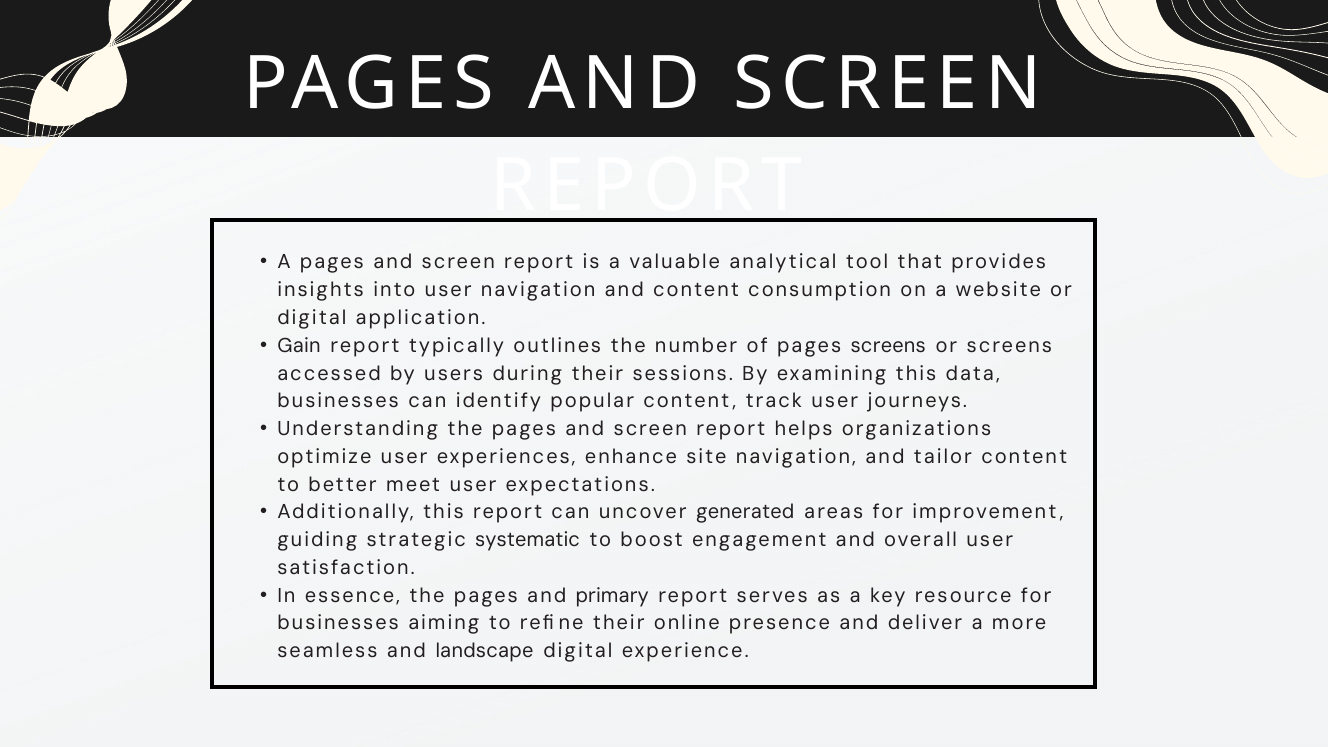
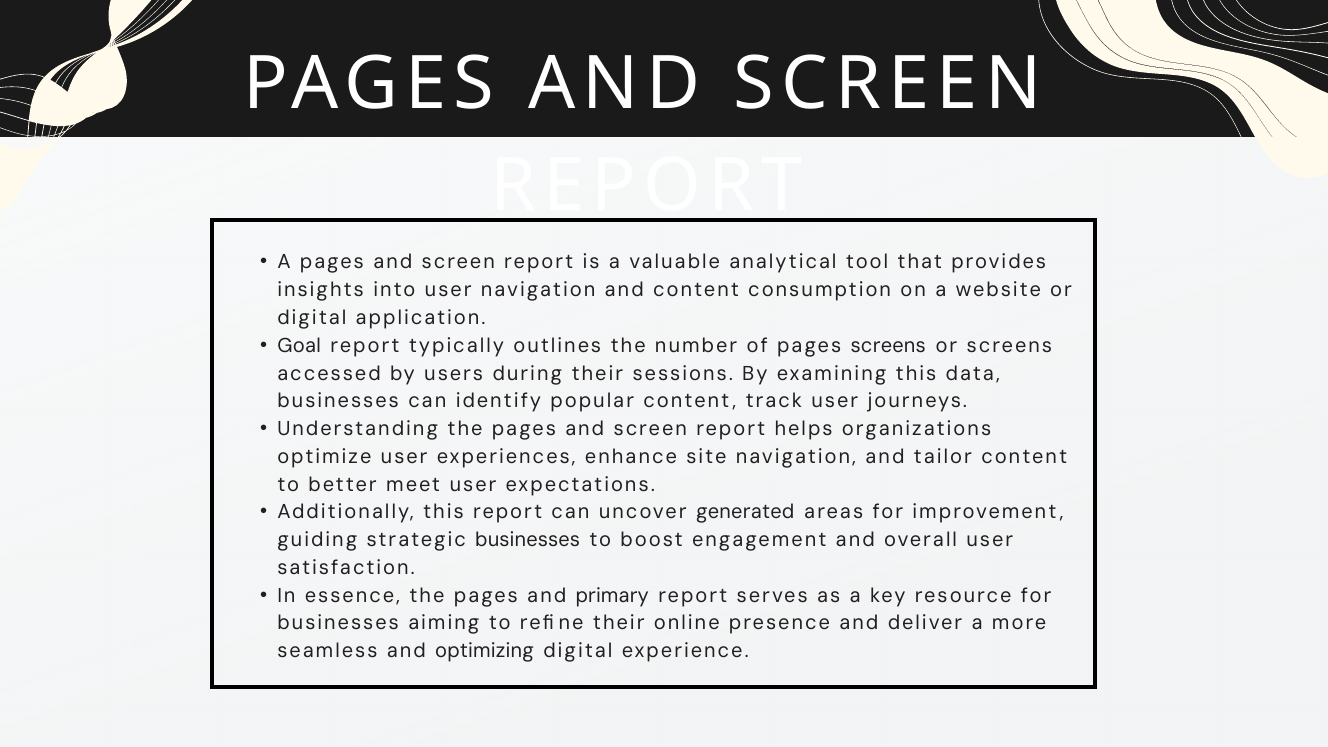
Gain: Gain -> Goal (299, 346)
strategic systematic: systematic -> businesses (528, 540)
landscape: landscape -> optimizing (485, 651)
